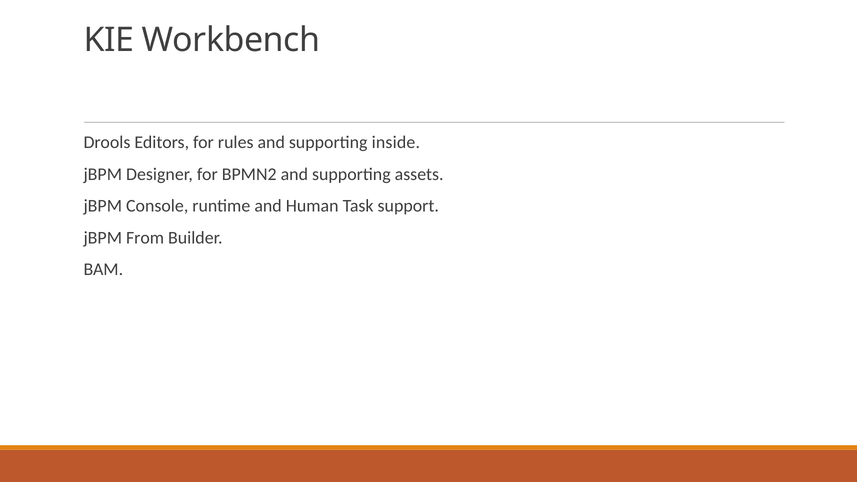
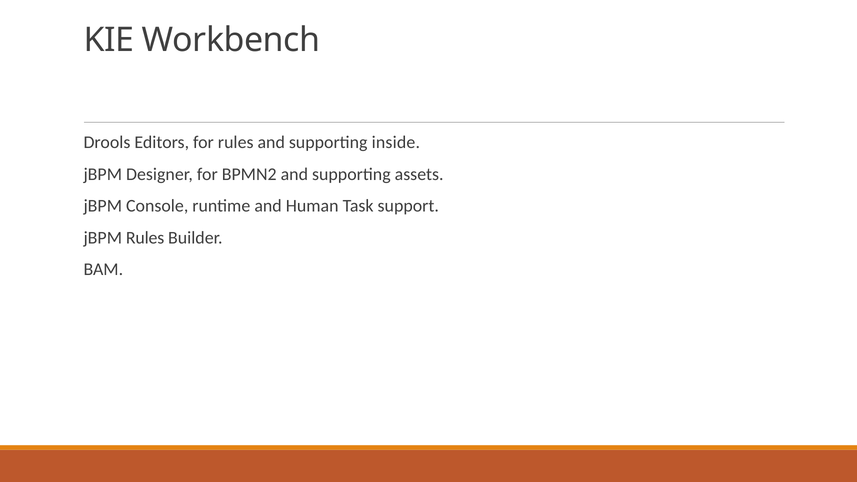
jBPM From: From -> Rules (145, 238)
